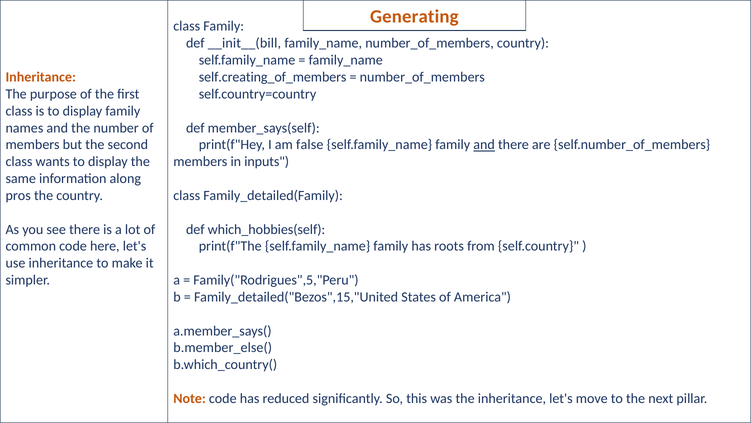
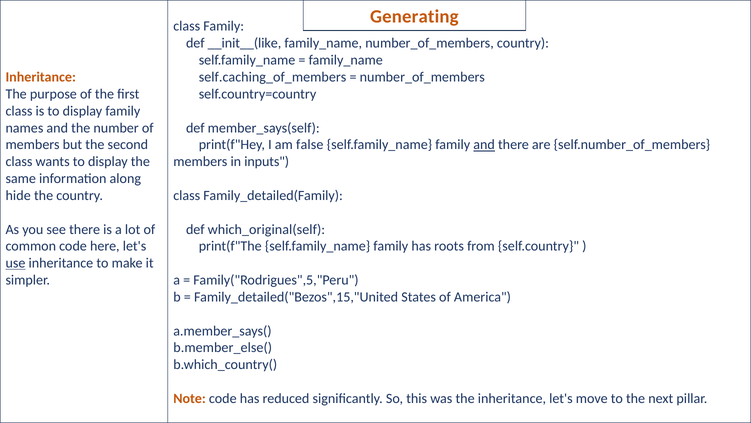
__init__(bill: __init__(bill -> __init__(like (244, 43)
self.creating_of_members: self.creating_of_members -> self.caching_of_members (273, 77)
pros: pros -> hide (18, 195)
which_hobbies(self: which_hobbies(self -> which_original(self (266, 229)
use underline: none -> present (15, 263)
